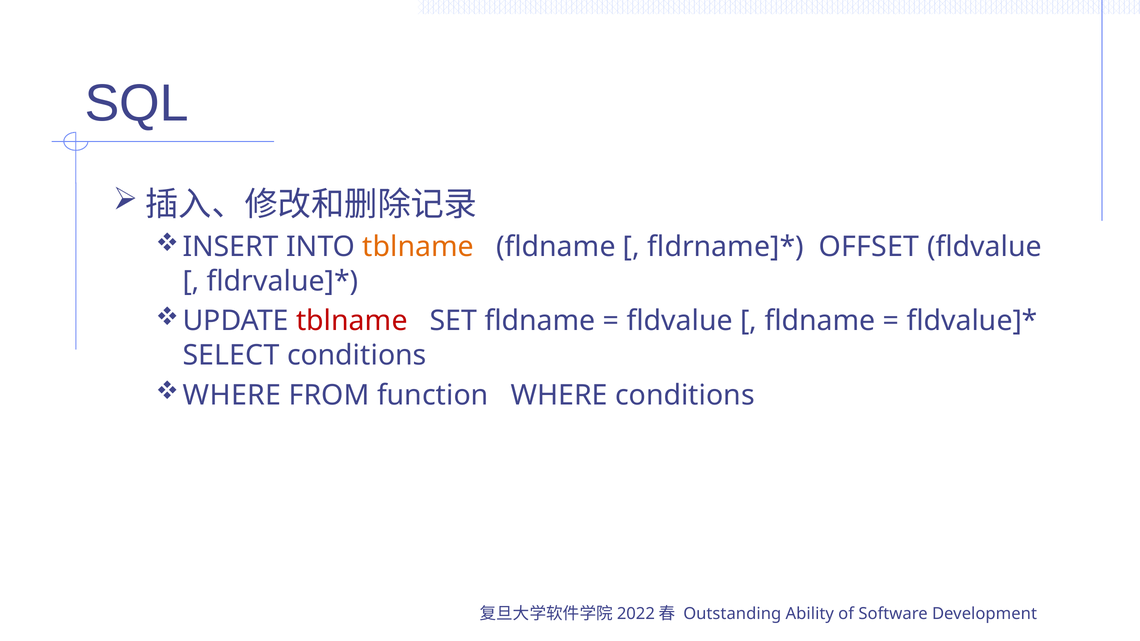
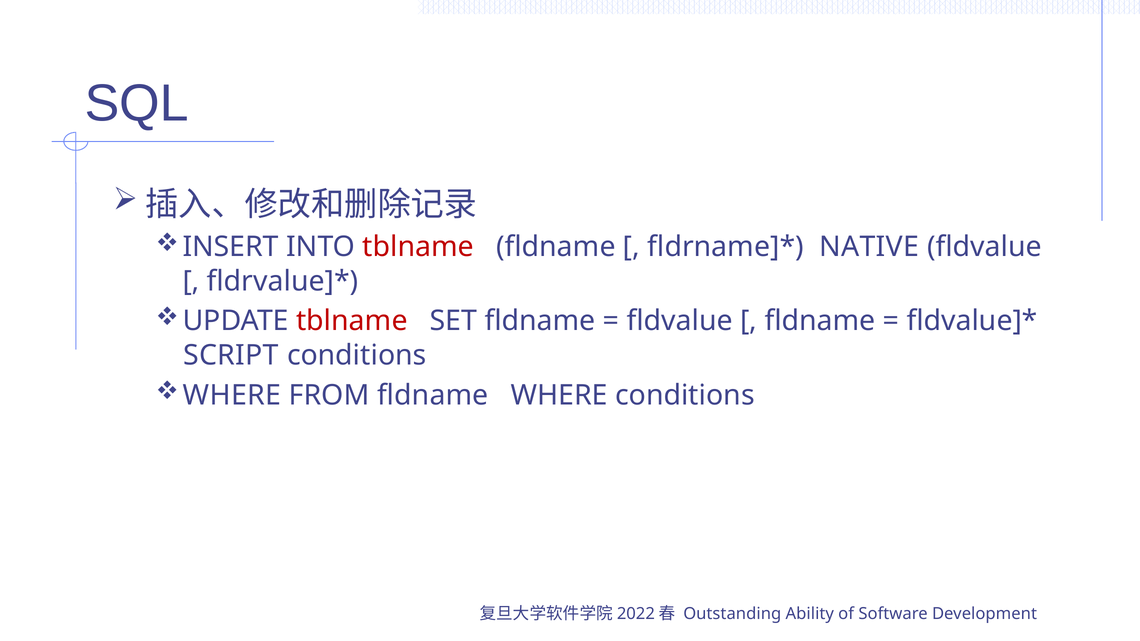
tblname colour: orange -> red (418, 247)
OFFSET: OFFSET -> NATIVE (869, 247)
SELECT: SELECT -> SCRIPT (231, 355)
FROM function: function -> fldname (433, 395)
